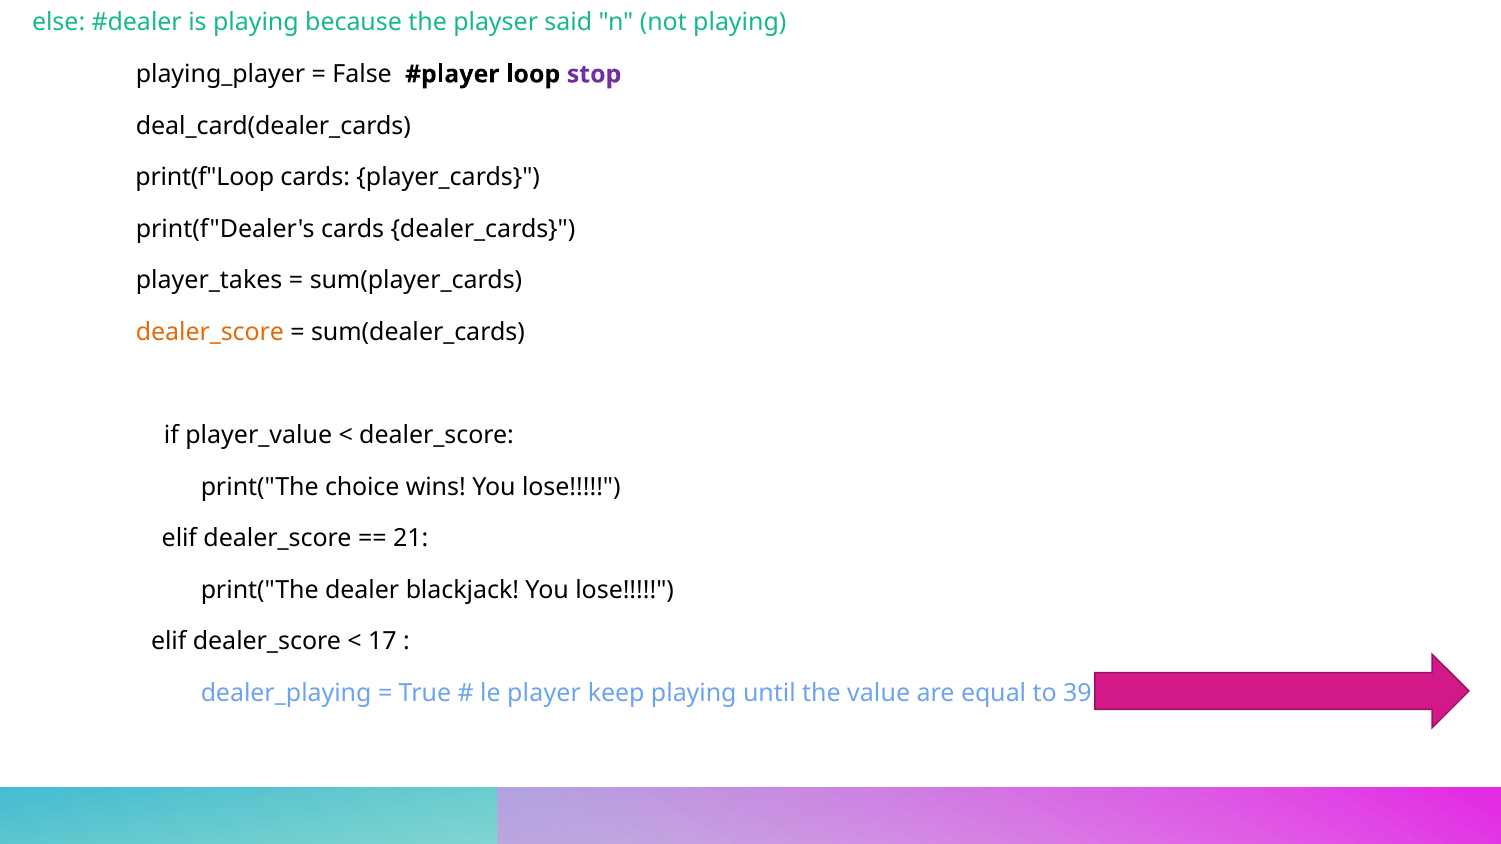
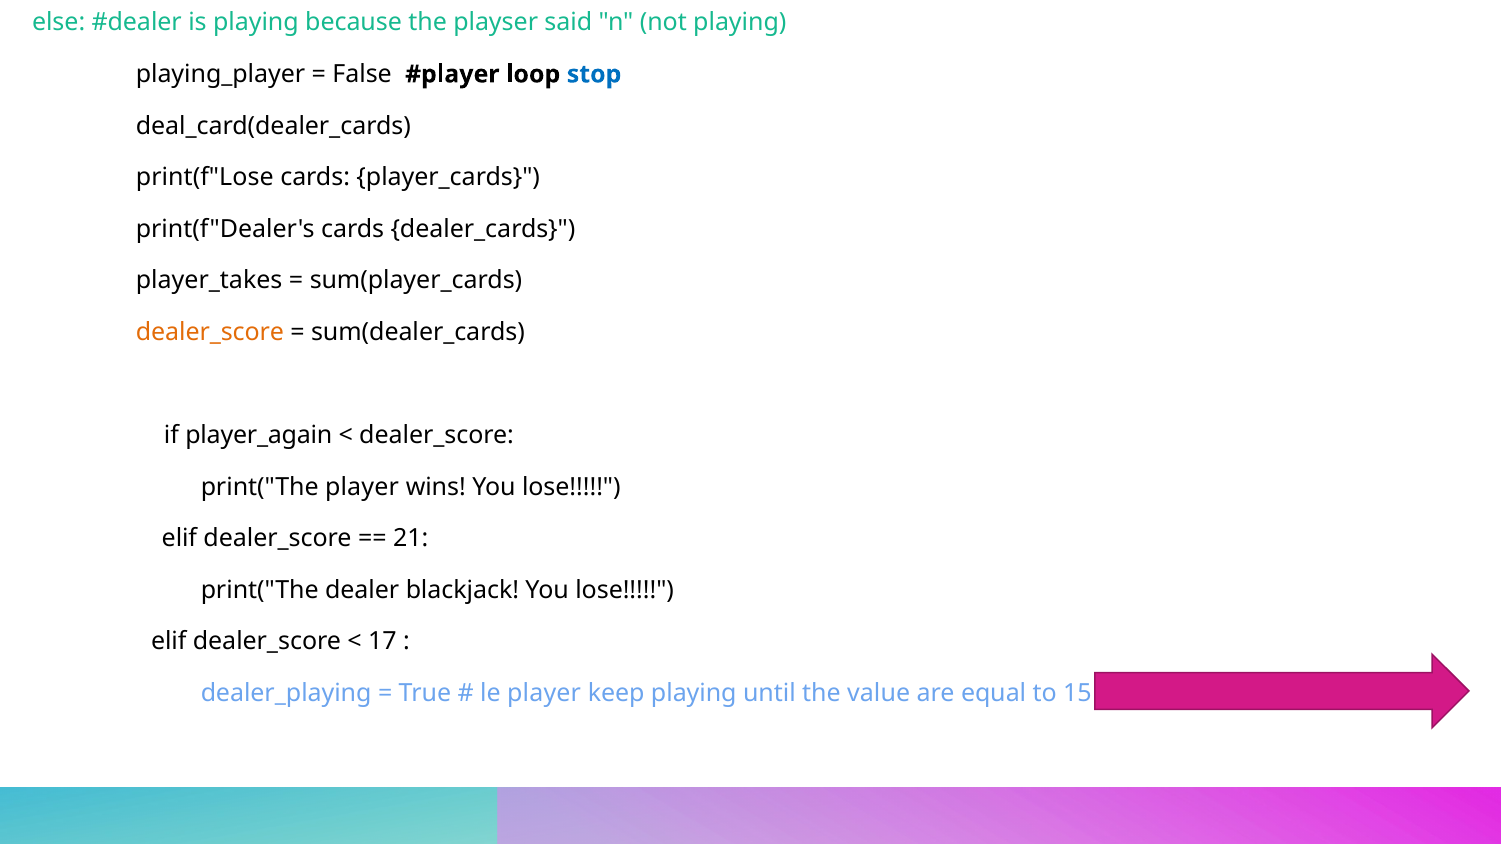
stop colour: purple -> blue (594, 74)
print(f"Loop: print(f"Loop -> print(f"Lose (205, 177)
player_value: player_value -> player_again (259, 435)
print("The choice: choice -> player (362, 487)
39: 39 -> 15 (1077, 693)
